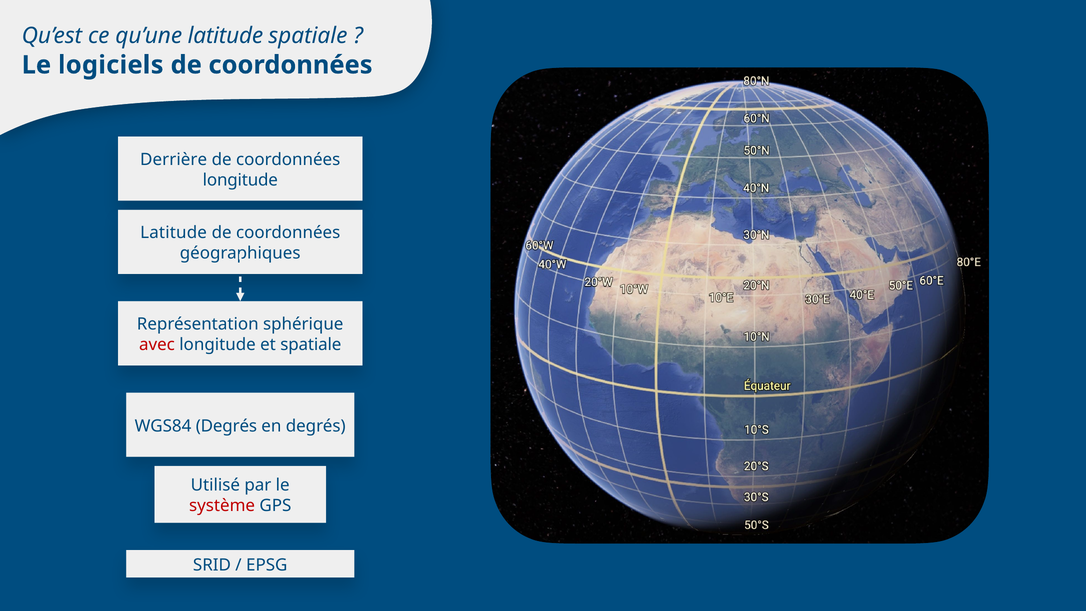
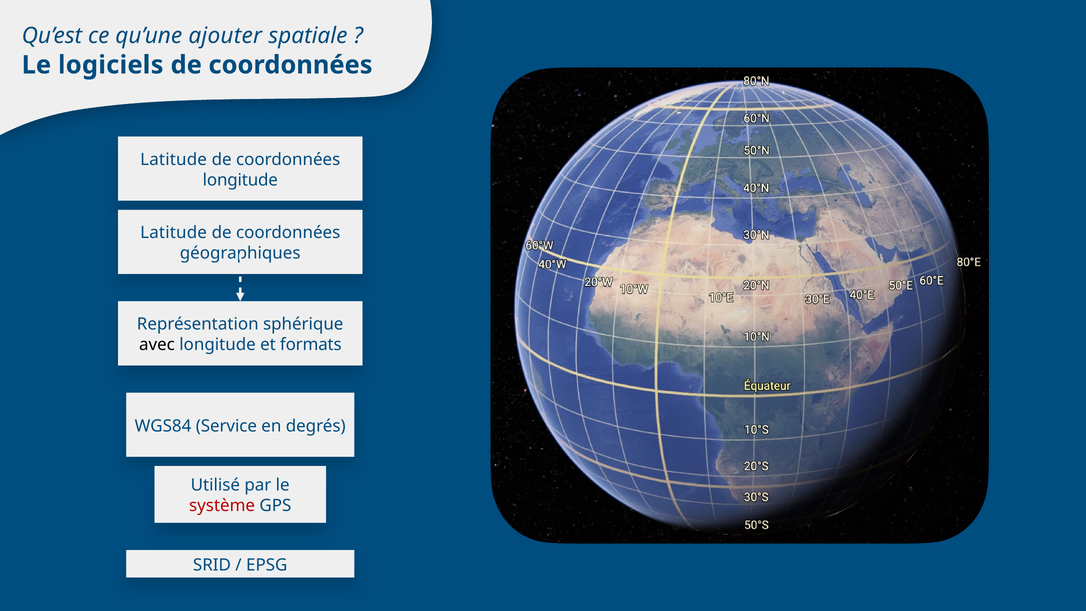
qu’une latitude: latitude -> ajouter (225, 36)
Derrière: Derrière -> Latitude (174, 160)
avec colour: red -> black (157, 345)
et spatiale: spatiale -> formats (311, 345)
WGS84 Degrés: Degrés -> Service (226, 426)
